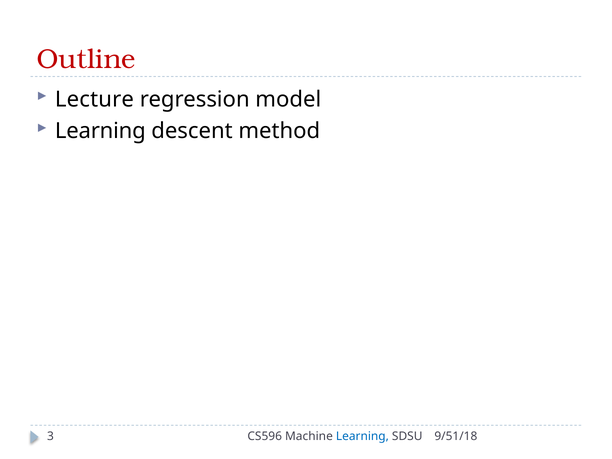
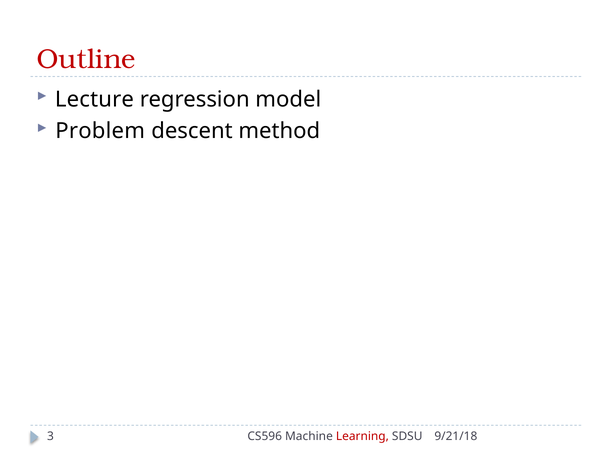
Learning: Learning -> Problem (100, 131)
Learning colour: blue -> red (362, 436)
9/51/18: 9/51/18 -> 9/21/18 (456, 436)
